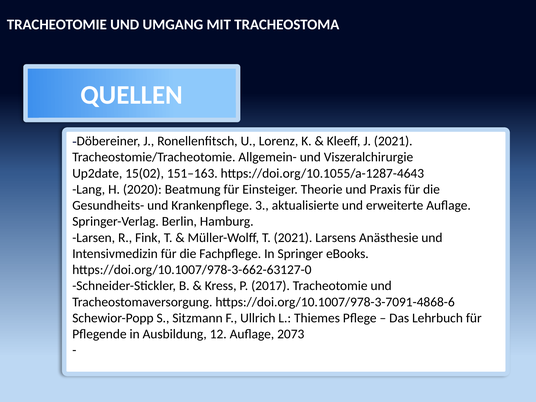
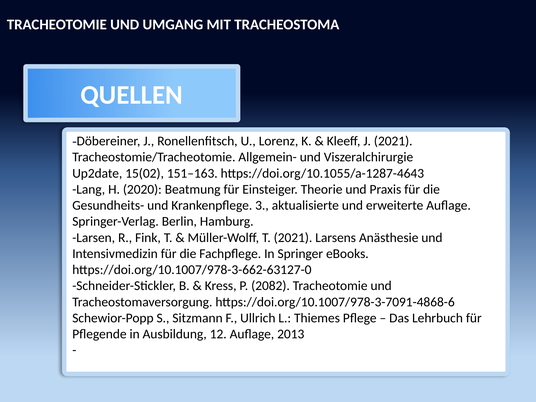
2017: 2017 -> 2082 (271, 286)
2073: 2073 -> 2013 (291, 334)
